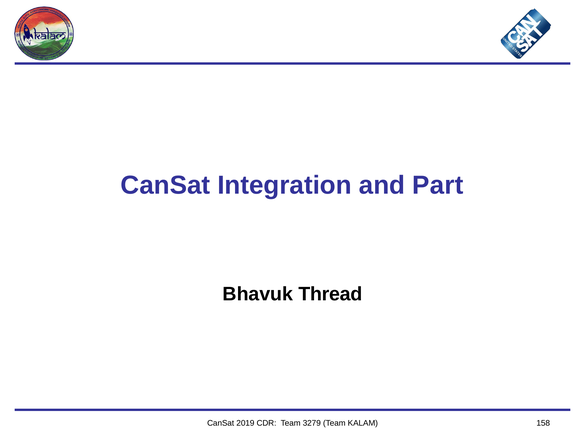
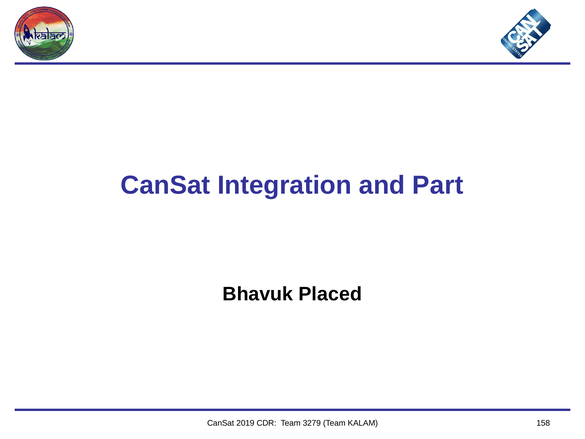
Thread: Thread -> Placed (330, 294)
